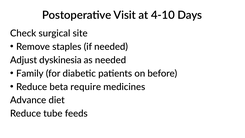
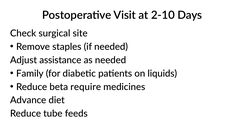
4-10: 4-10 -> 2-10 (163, 15)
dyskinesia: dyskinesia -> assistance (60, 60)
before: before -> liquids (162, 73)
